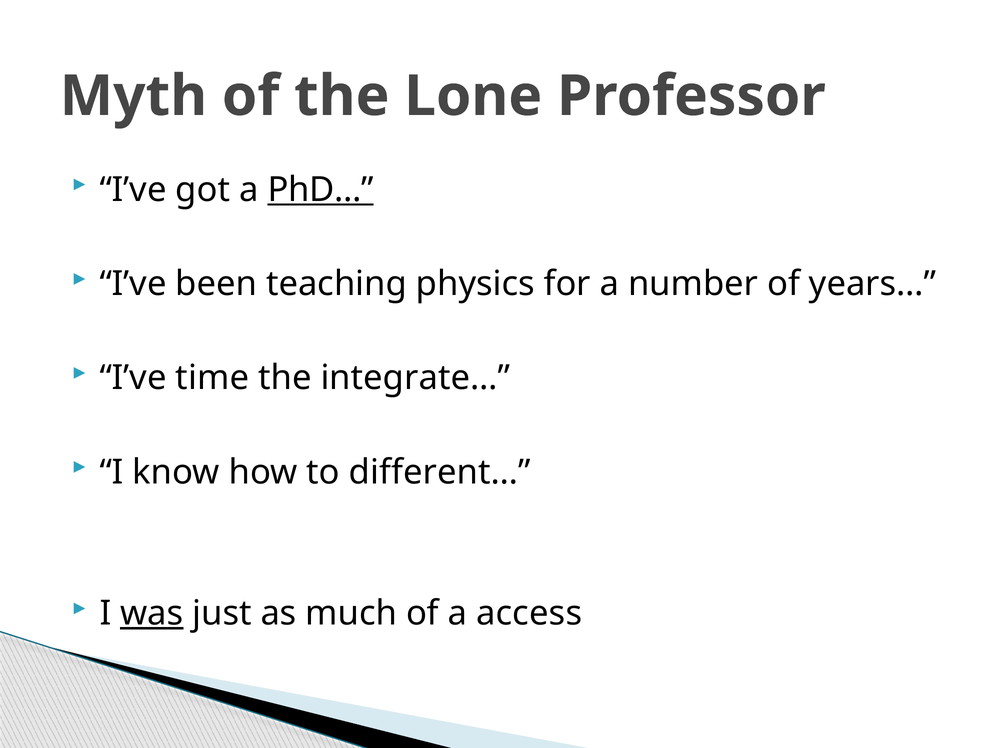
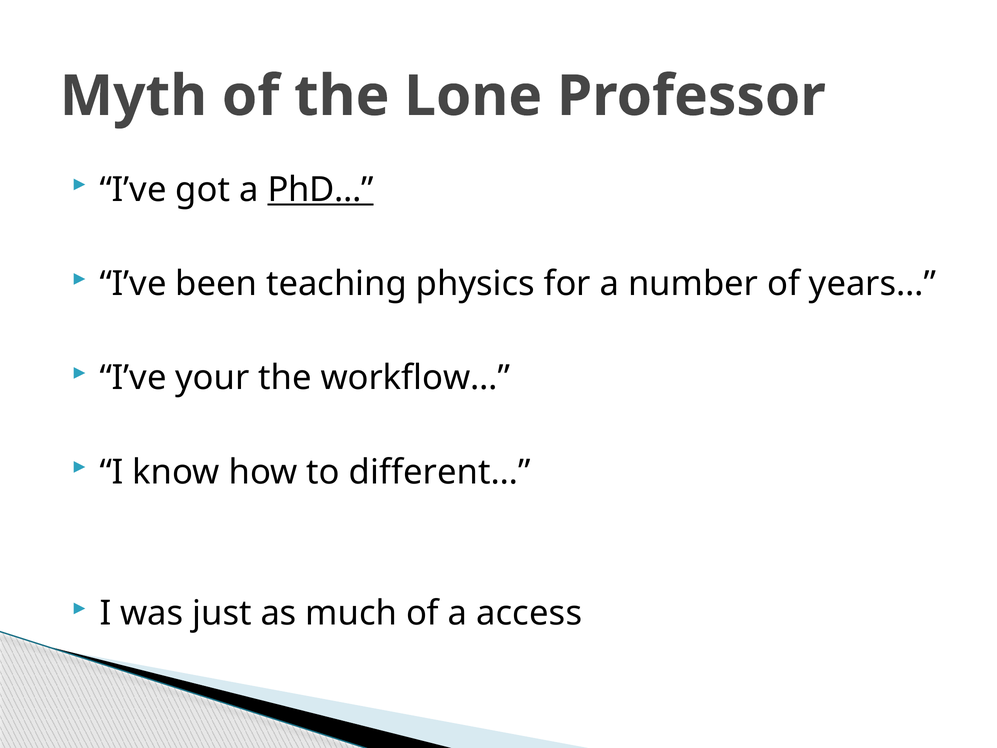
time: time -> your (212, 378)
integrate…: integrate… -> workflow… (415, 378)
was underline: present -> none (152, 613)
